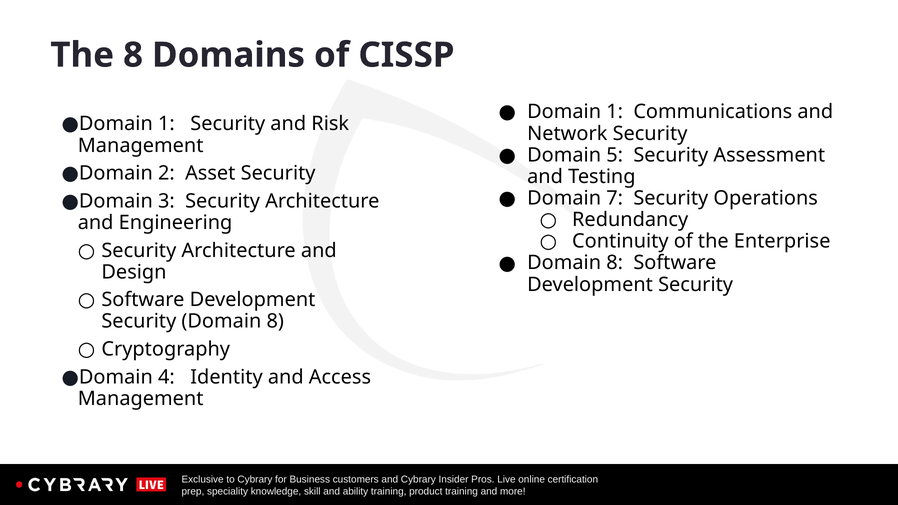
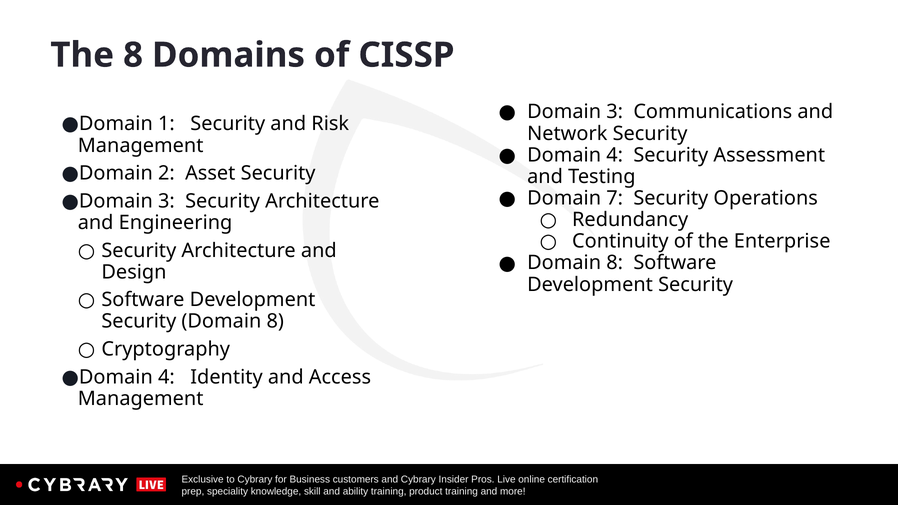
1: 1 -> 3 (615, 112)
5: 5 -> 4 (615, 155)
